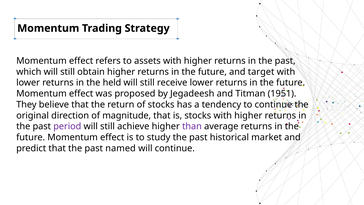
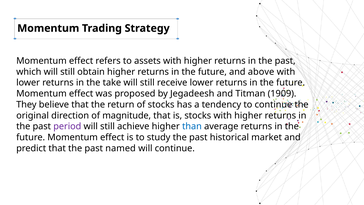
target: target -> above (261, 72)
held: held -> take (112, 83)
1951: 1951 -> 1909 (282, 94)
than colour: purple -> blue (192, 126)
